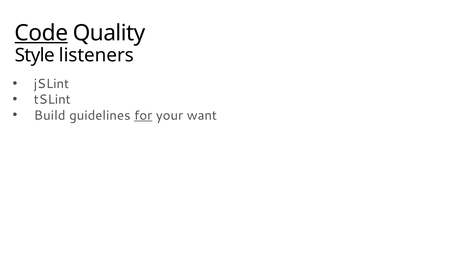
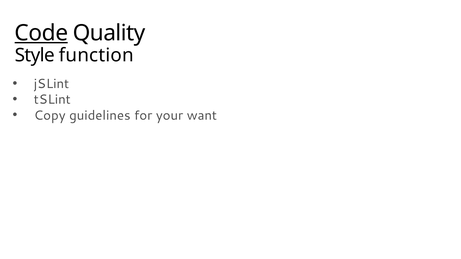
listeners: listeners -> function (96, 55)
Build: Build -> Copy (50, 115)
for underline: present -> none (143, 115)
